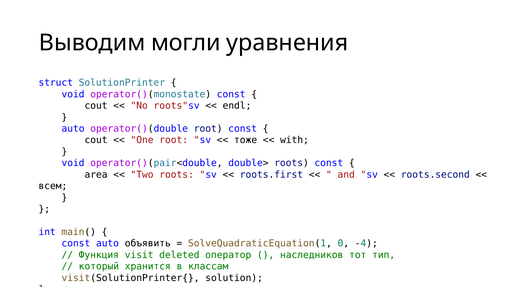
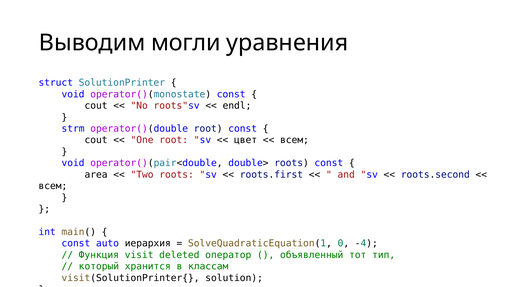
auto: auto -> strm (73, 129)
тоже: тоже -> цвет (246, 140)
with: with -> всем (294, 140)
объявить: объявить -> иерархия (148, 243)
наследников: наследников -> объявленный (312, 255)
